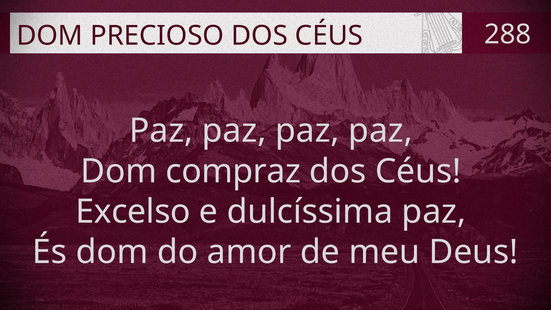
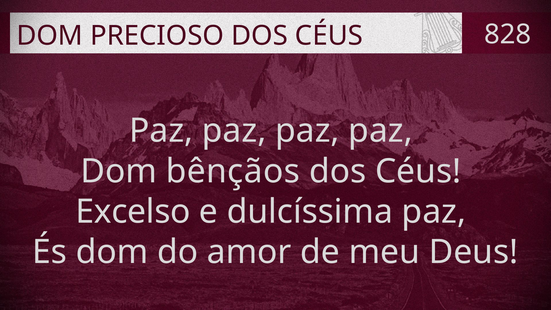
288: 288 -> 828 (508, 34)
compraz: compraz -> bênçãos (233, 171)
